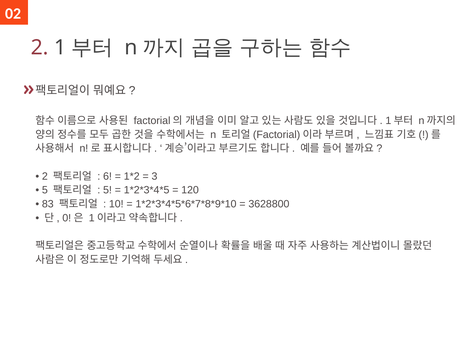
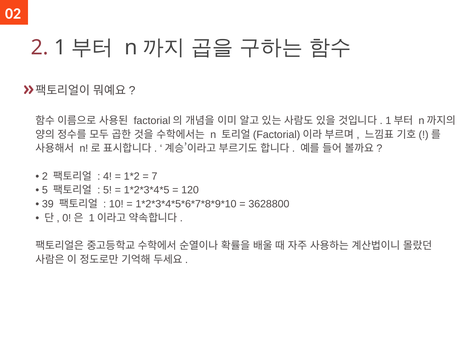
6: 6 -> 4 (107, 176)
3: 3 -> 7 (154, 176)
83: 83 -> 39 (48, 204)
